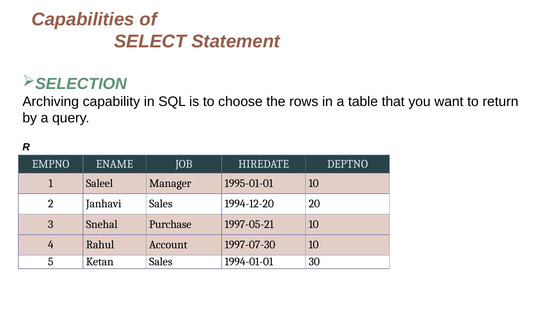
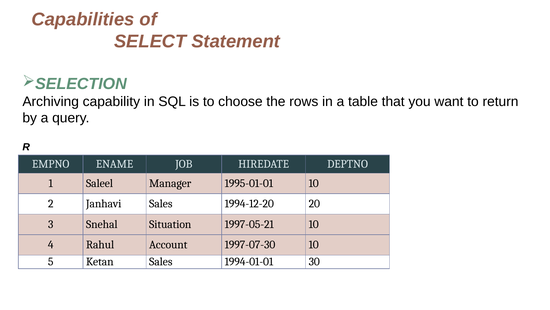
Purchase: Purchase -> Situation (170, 224)
